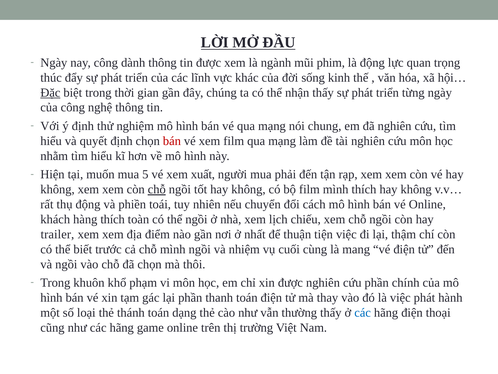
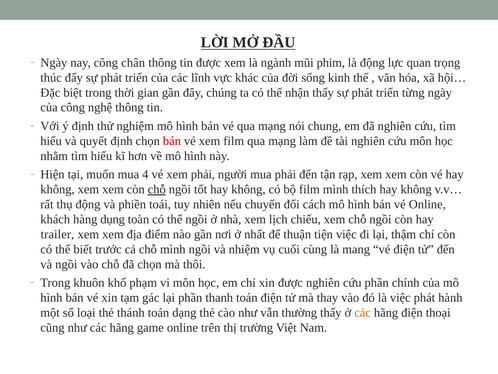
dành: dành -> chân (133, 63)
Đặc underline: present -> none (50, 92)
5: 5 -> 4 (145, 174)
xem xuất: xuất -> phải (203, 174)
hàng thích: thích -> dụng (113, 219)
các colour: blue -> orange (363, 312)
